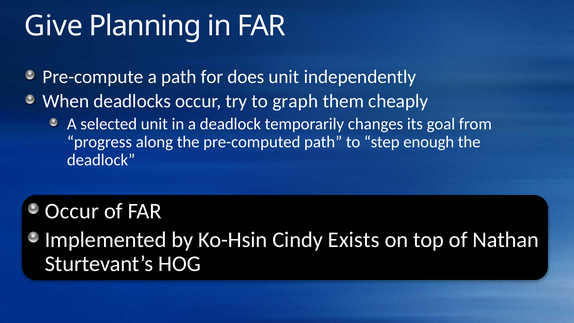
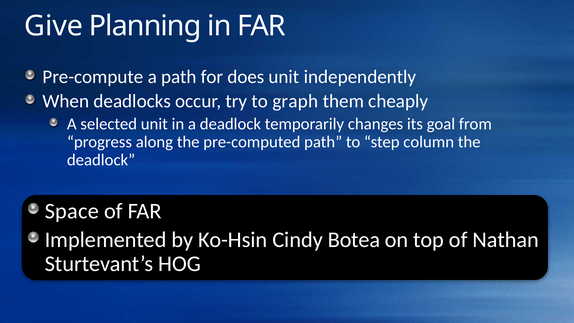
enough: enough -> column (429, 142)
Occur: Occur -> Space (72, 211)
Exists: Exists -> Botea (354, 240)
